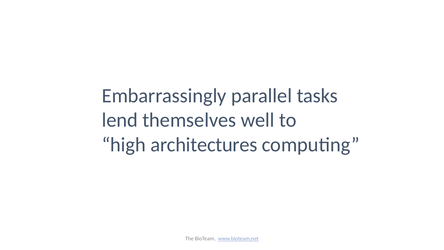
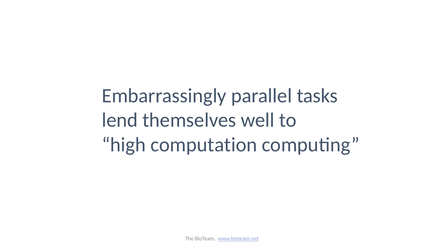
architectures: architectures -> computation (204, 145)
